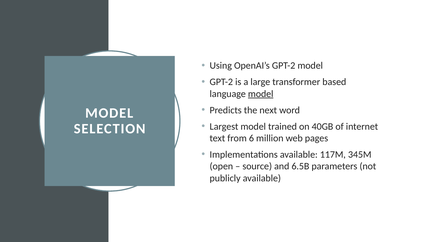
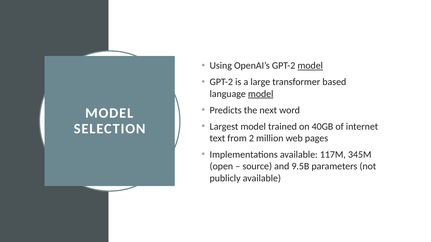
model underline: none -> present (310, 66)
6: 6 -> 2 (251, 138)
6.5B: 6.5B -> 9.5B (300, 167)
